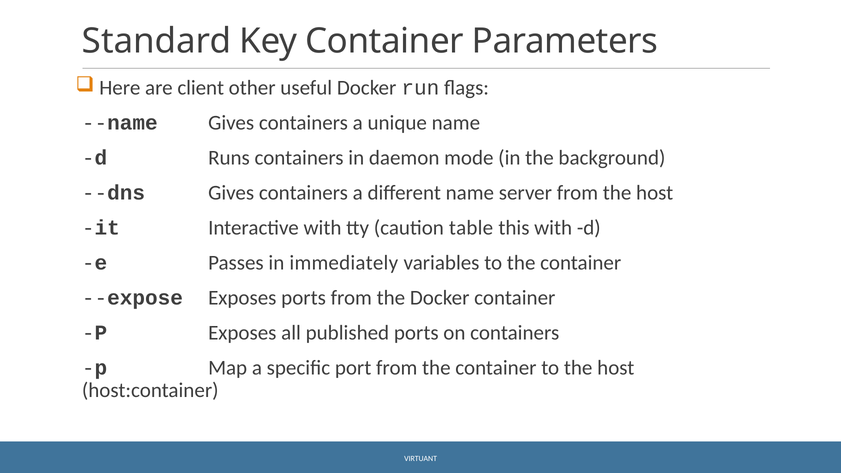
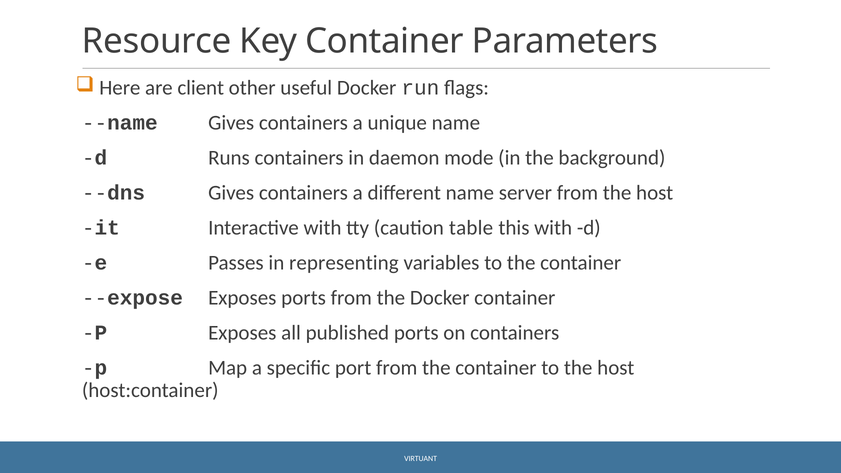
Standard: Standard -> Resource (157, 41)
immediately: immediately -> representing (344, 263)
